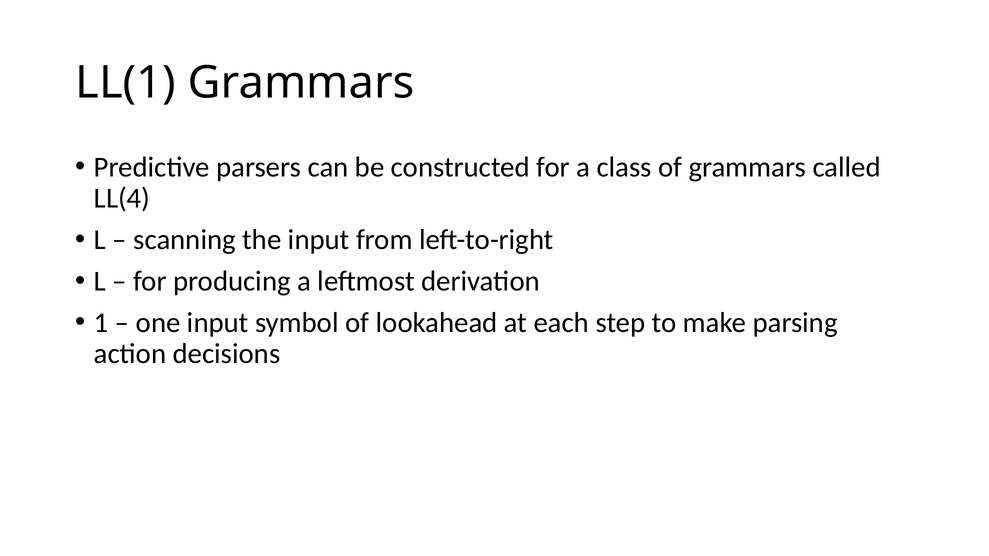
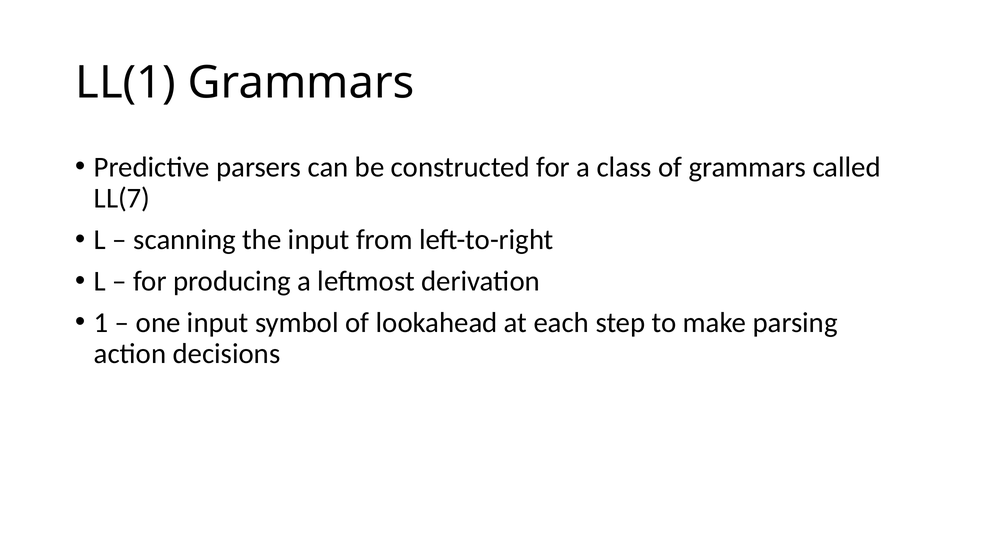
LL(4: LL(4 -> LL(7 (122, 198)
